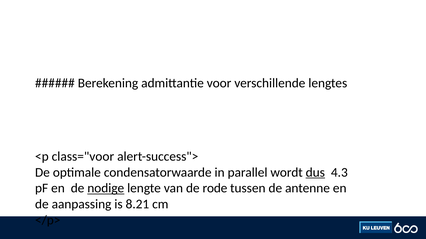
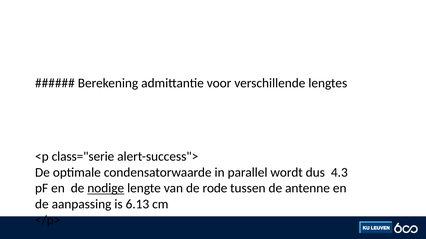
class="voor: class="voor -> class="serie (83, 157)
dus underline: present -> none (315, 173)
8.21: 8.21 -> 6.13 (137, 205)
